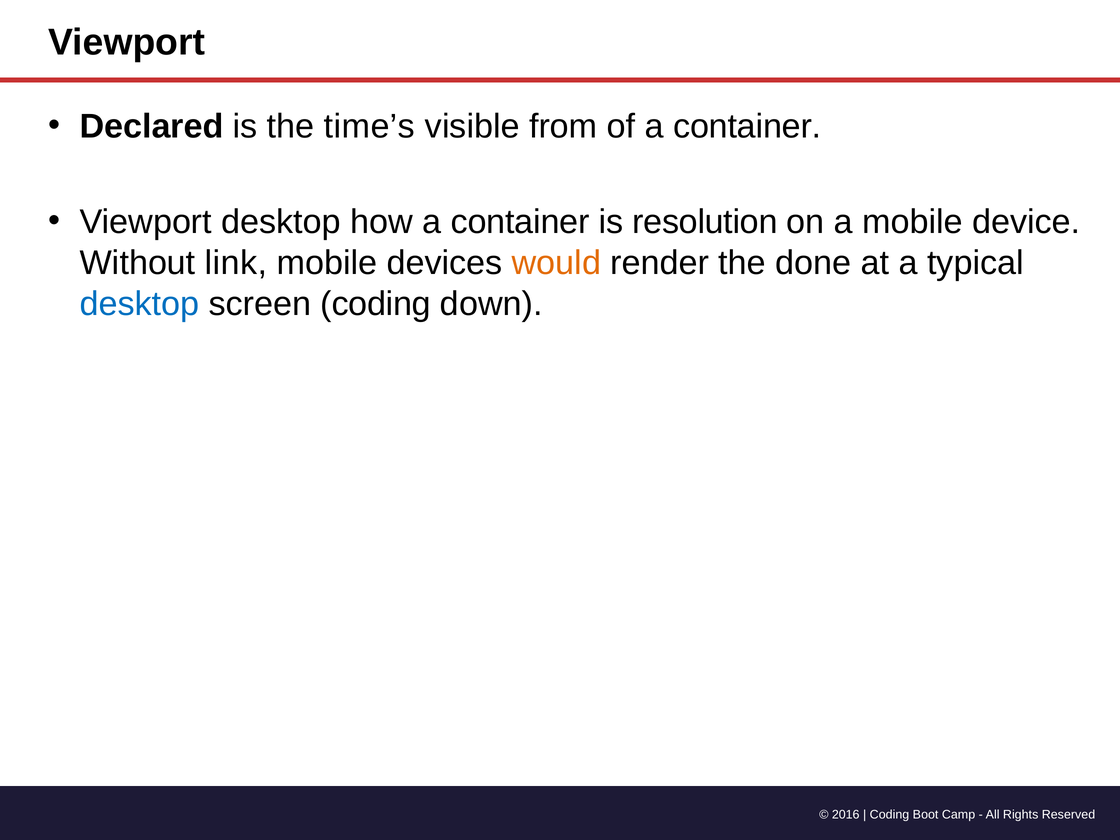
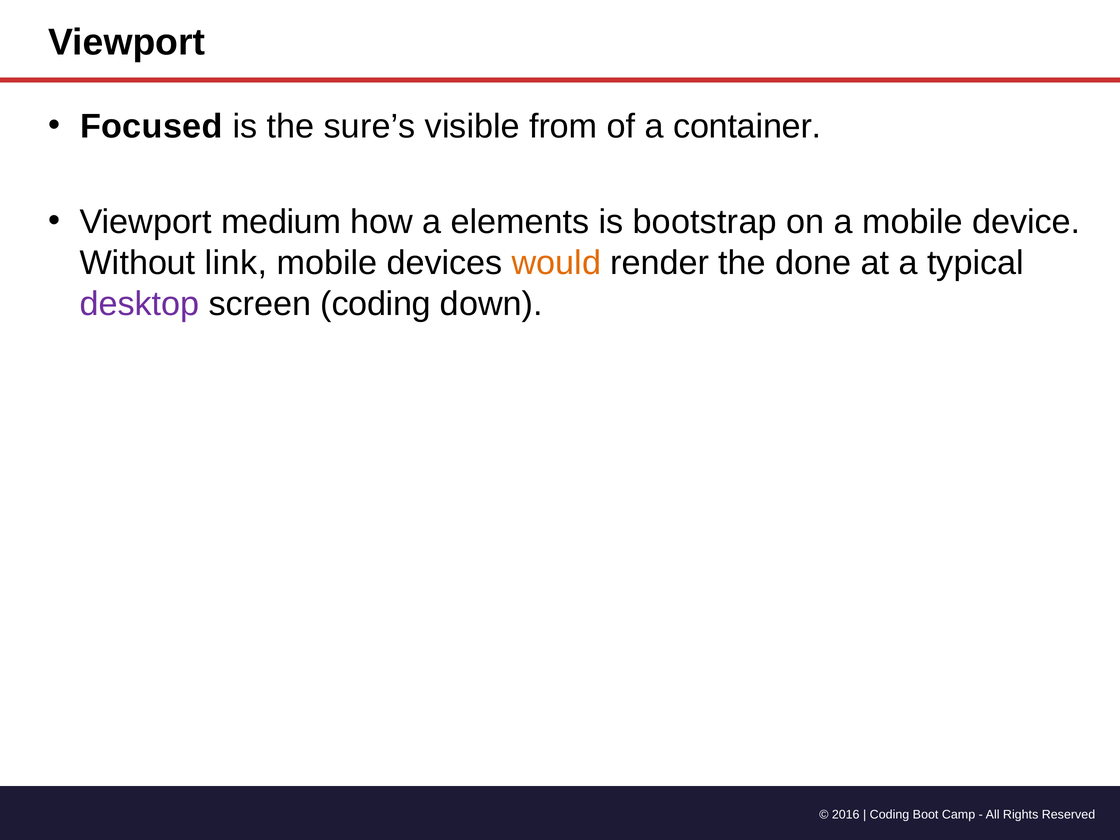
Declared: Declared -> Focused (151, 126)
time’s: time’s -> sure’s (370, 126)
Viewport desktop: desktop -> medium (281, 222)
how a container: container -> elements (520, 222)
resolution: resolution -> bootstrap (705, 222)
desktop colour: blue -> purple (140, 304)
